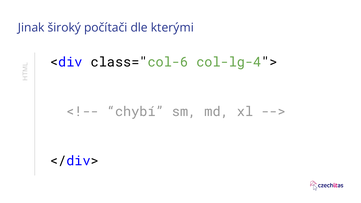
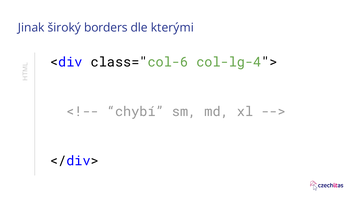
počítači: počítači -> borders (106, 28)
